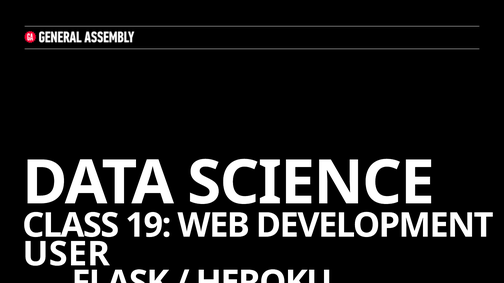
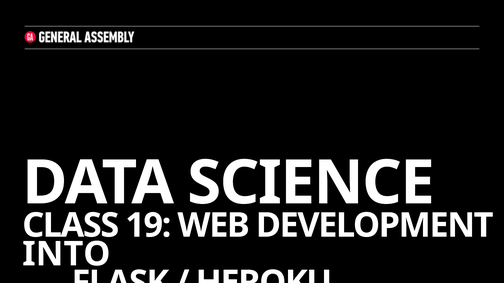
USER: USER -> INTO (66, 254)
